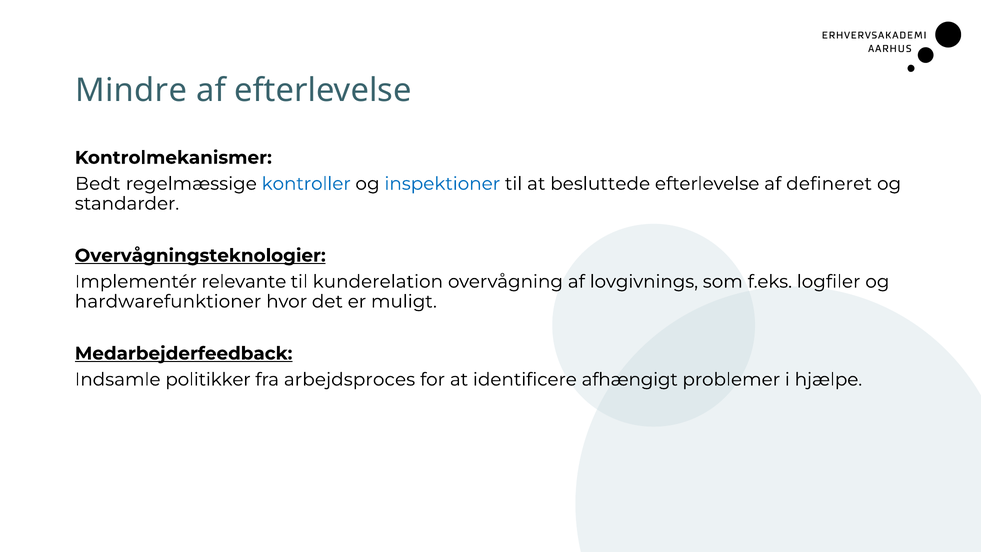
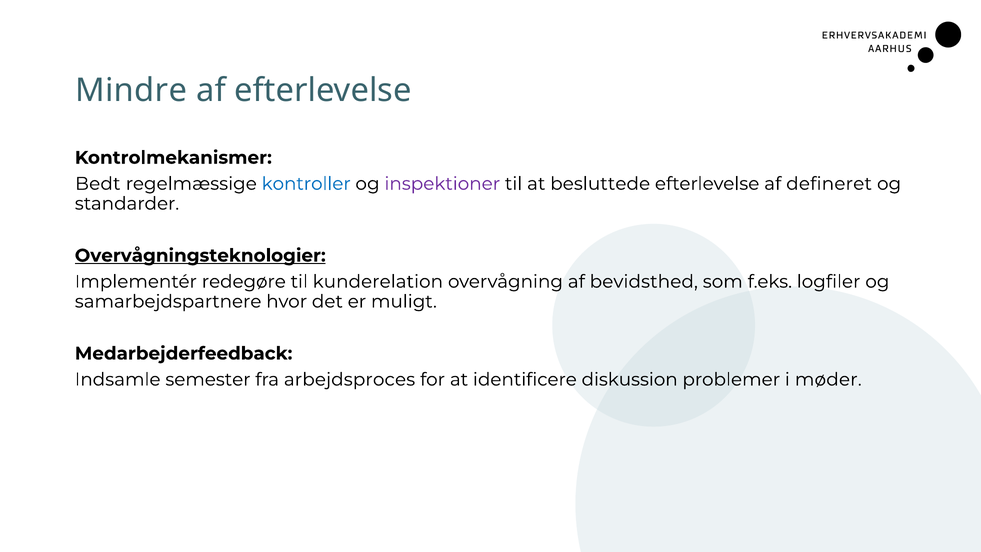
inspektioner colour: blue -> purple (442, 184)
relevante: relevante -> redegøre (244, 282)
lovgivnings: lovgivnings -> bevidsthed (644, 282)
hardwarefunktioner: hardwarefunktioner -> samarbejdspartnere (168, 301)
Medarbejderfeedback underline: present -> none (184, 353)
politikker: politikker -> semester (208, 379)
afhængigt: afhængigt -> diskussion (630, 379)
hjælpe: hjælpe -> møder (828, 379)
